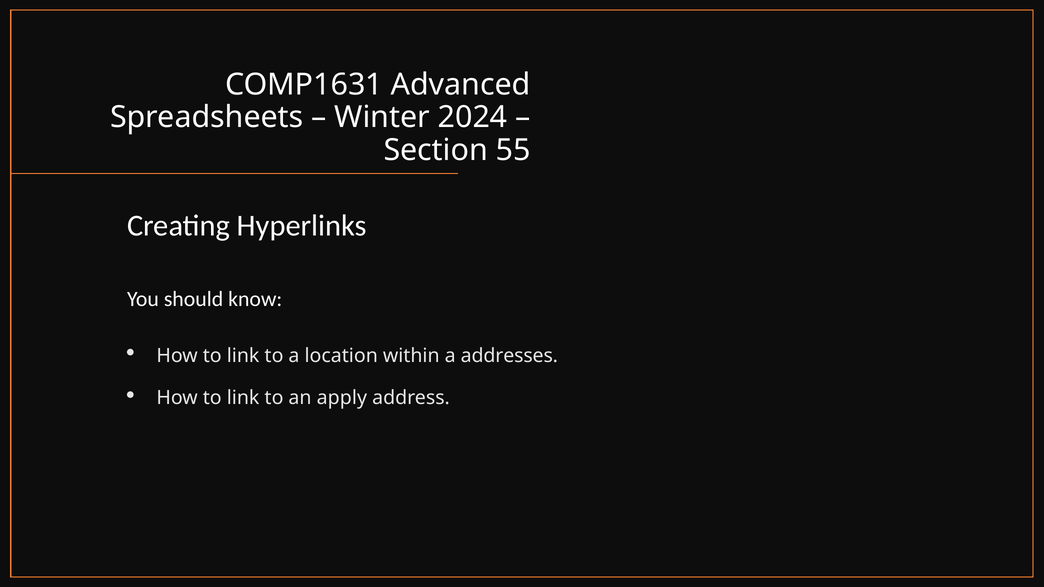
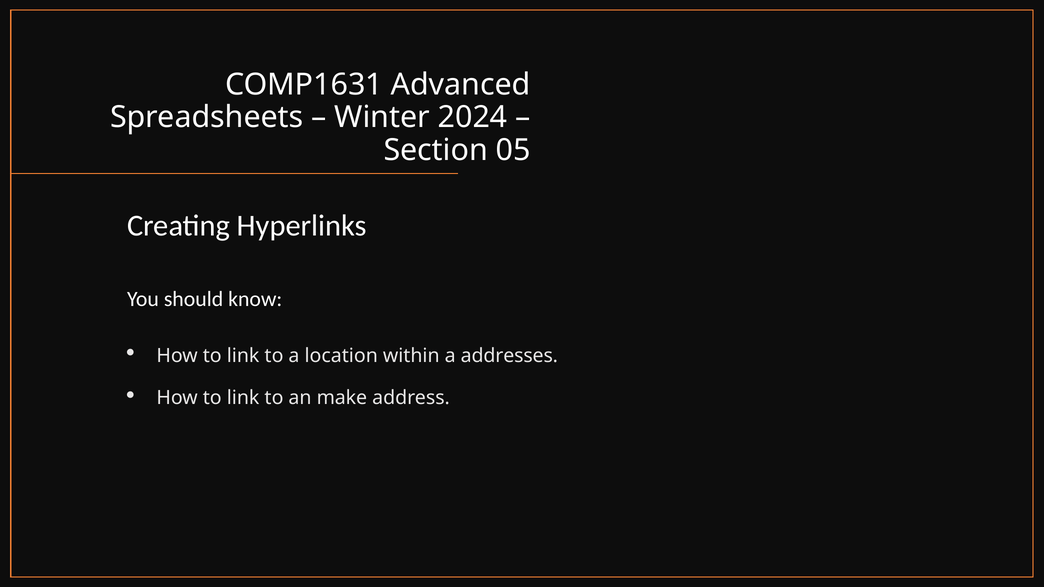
55: 55 -> 05 (513, 150)
apply: apply -> make (342, 398)
